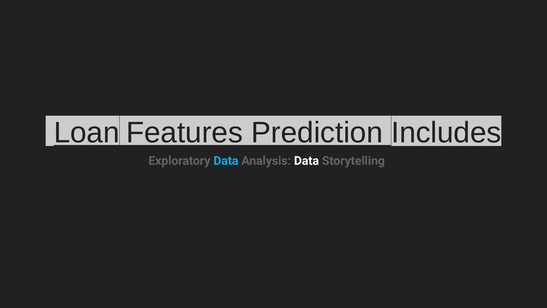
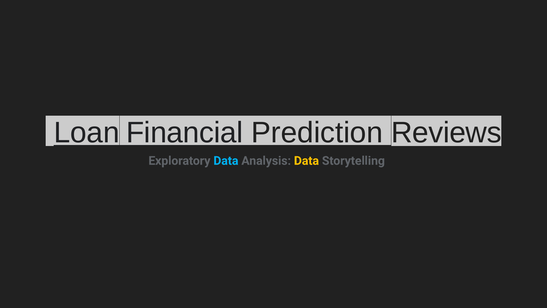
Features: Features -> Financial (185, 133)
Includes: Includes -> Reviews (446, 133)
Data colour: white -> yellow (306, 161)
